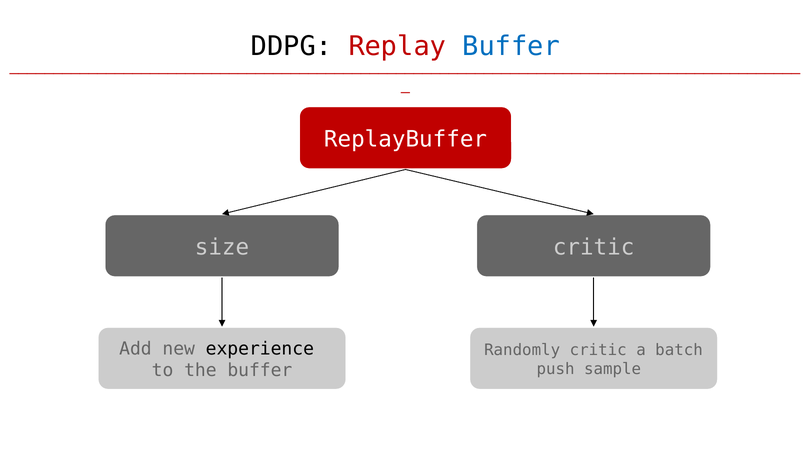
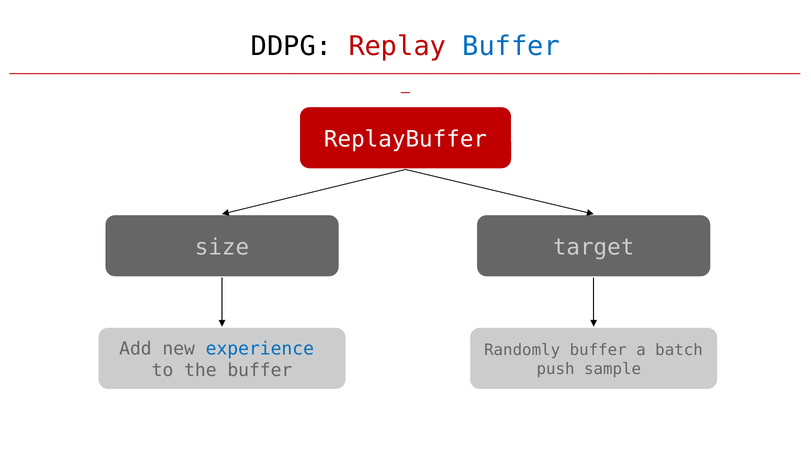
critic: critic -> target (594, 247)
experience colour: black -> blue (260, 349)
Randomly critic: critic -> buffer (598, 350)
